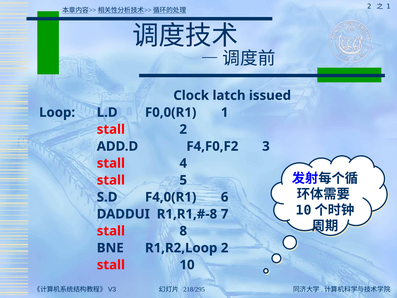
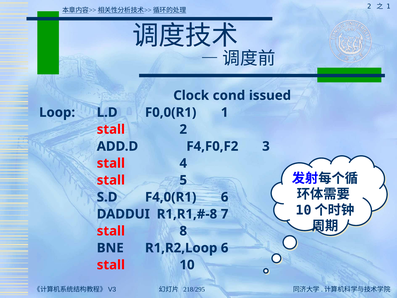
latch: latch -> cond (229, 95)
R1,R2,Loop 2: 2 -> 6 (225, 248)
